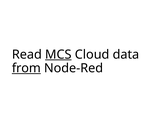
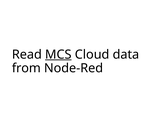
from underline: present -> none (26, 68)
